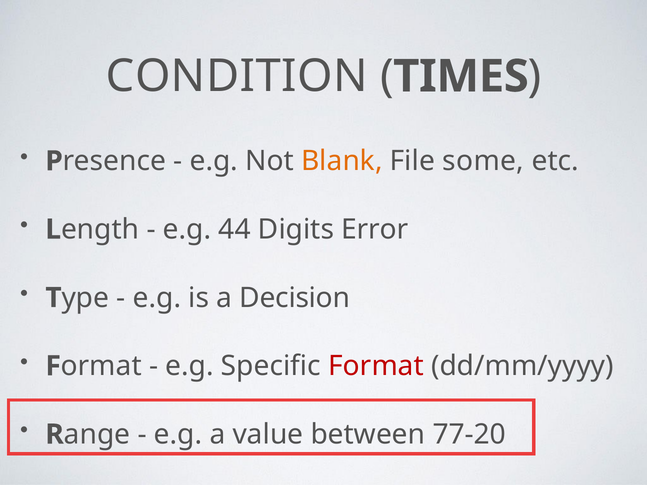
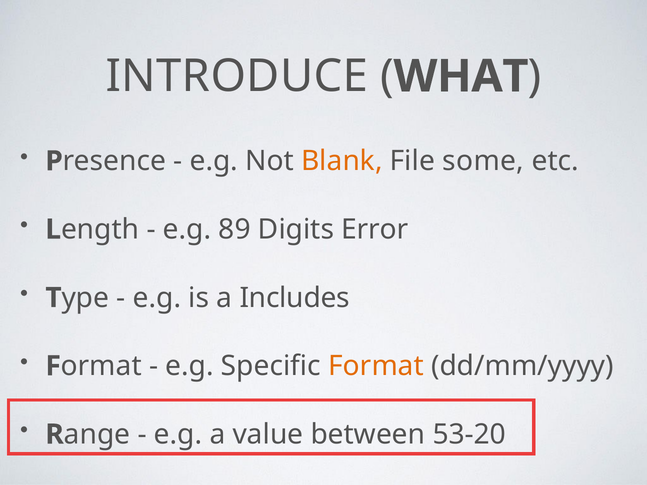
CONDITION: CONDITION -> INTRODUCE (237, 76)
TIMES: TIMES -> WHAT (461, 76)
44: 44 -> 89 (235, 230)
Decision: Decision -> Includes (295, 298)
Format colour: red -> orange (376, 366)
77-20: 77-20 -> 53-20 (469, 435)
